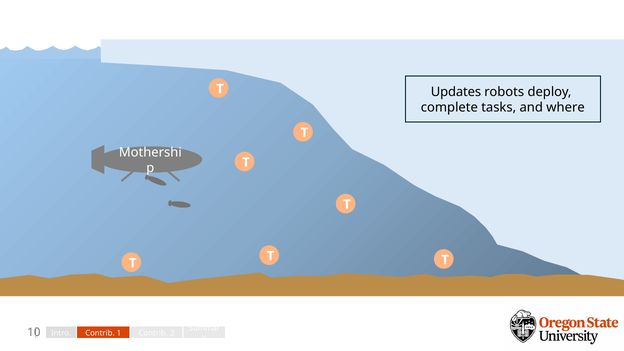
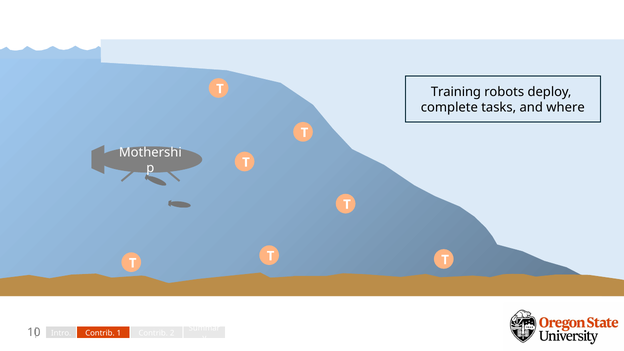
Updates: Updates -> Training (456, 92)
